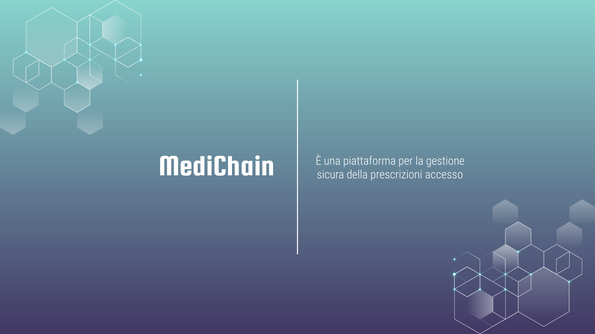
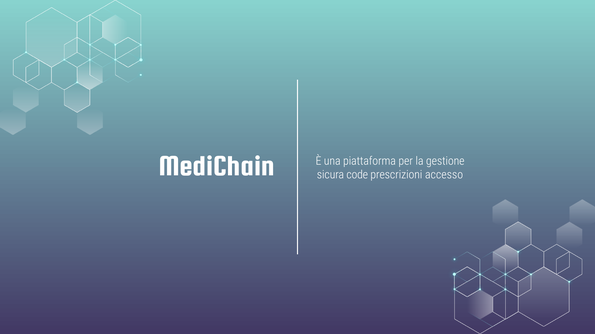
della: della -> code (357, 175)
